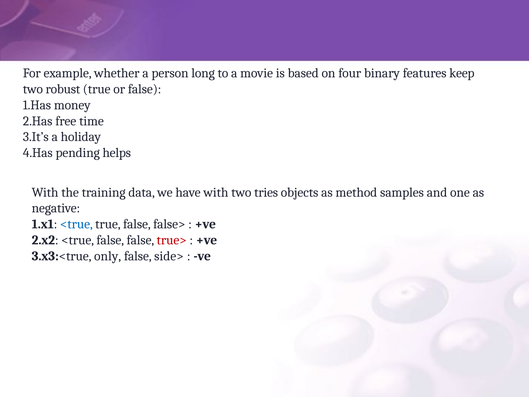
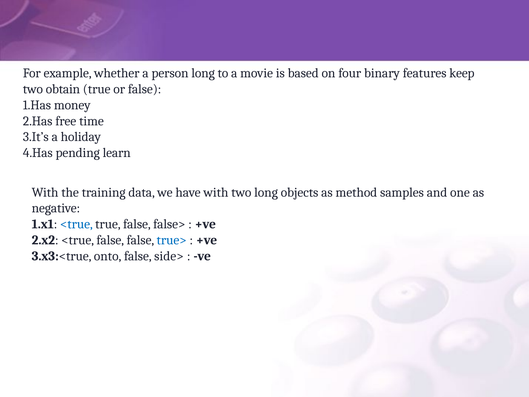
robust: robust -> obtain (63, 89)
helps: helps -> learn (117, 153)
two tries: tries -> long (266, 192)
true> colour: red -> blue (172, 240)
only: only -> onto (108, 256)
